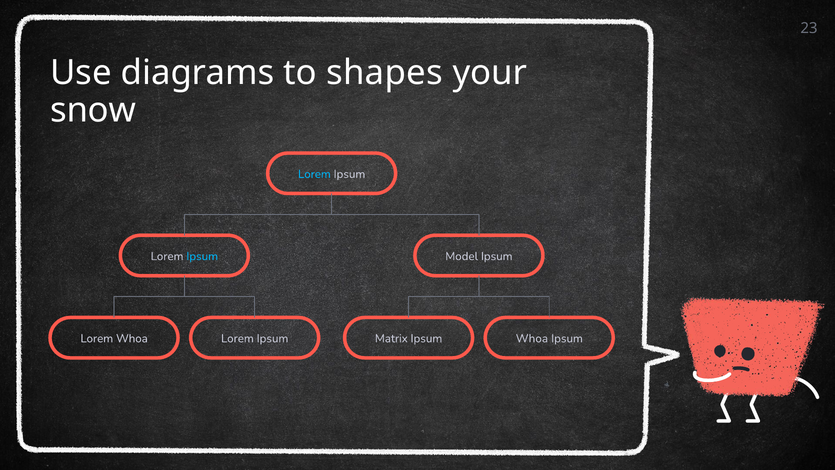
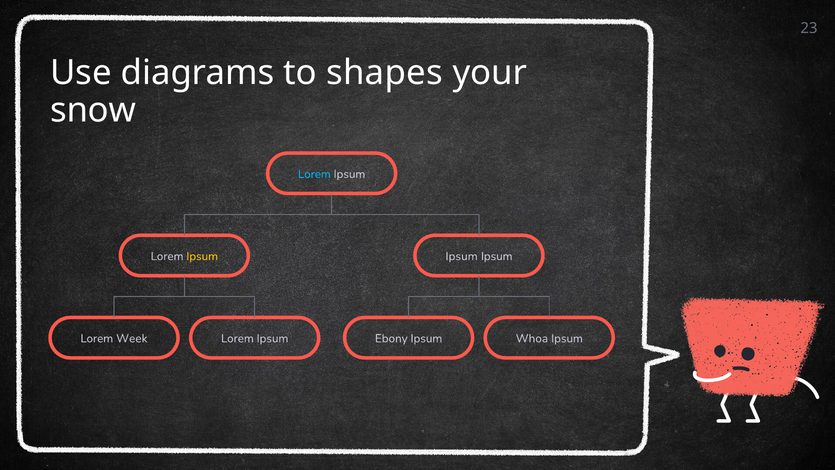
Ipsum colour: light blue -> yellow (202, 256)
Model: Model -> Ipsum (462, 256)
Lorem Whoa: Whoa -> Week (132, 338)
Matrix: Matrix -> Ebony (391, 338)
